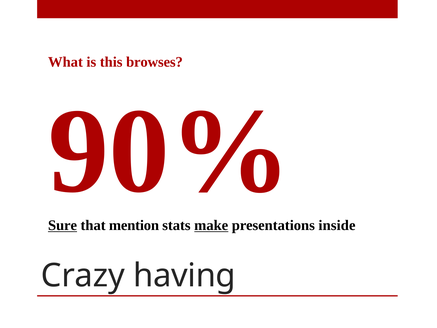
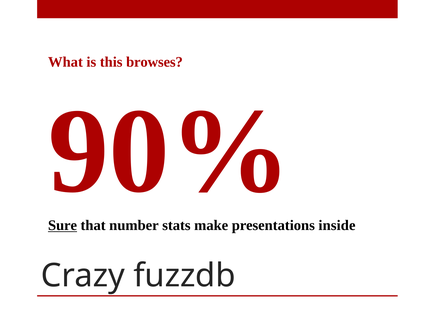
mention: mention -> number (134, 225)
make underline: present -> none (211, 225)
having: having -> fuzzdb (184, 275)
